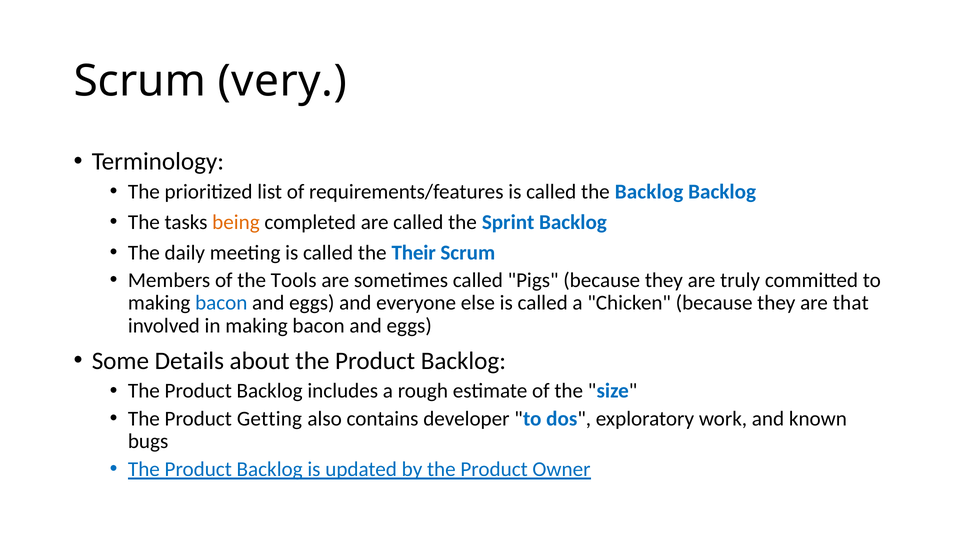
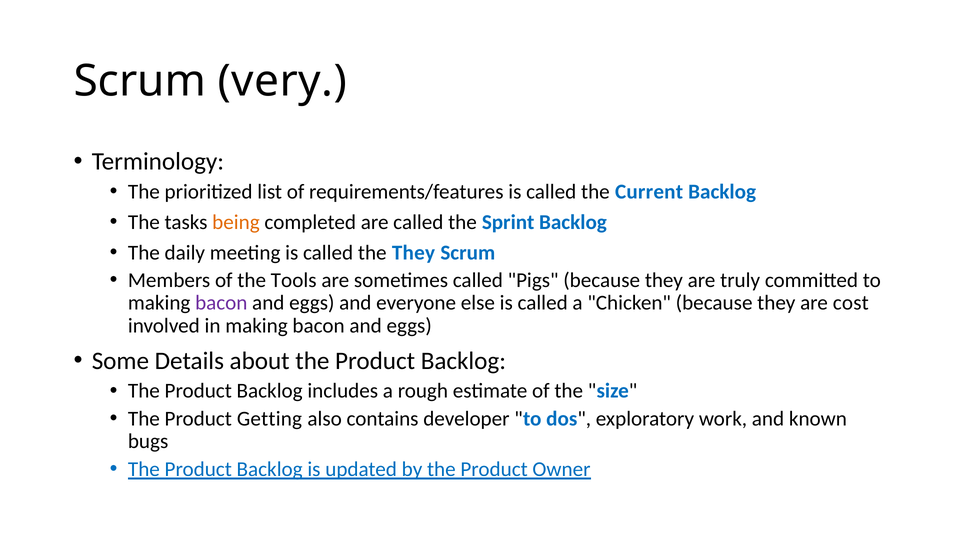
the Backlog: Backlog -> Current (649, 192)
the Their: Their -> They (413, 253)
bacon colour: blue -> purple (221, 303)
that: that -> cost (851, 303)
